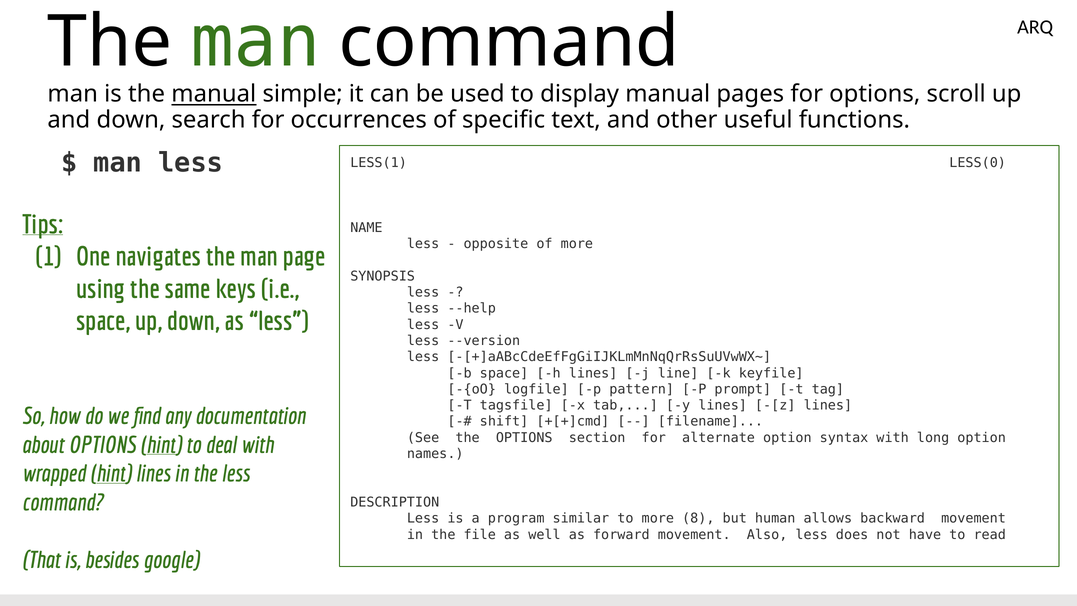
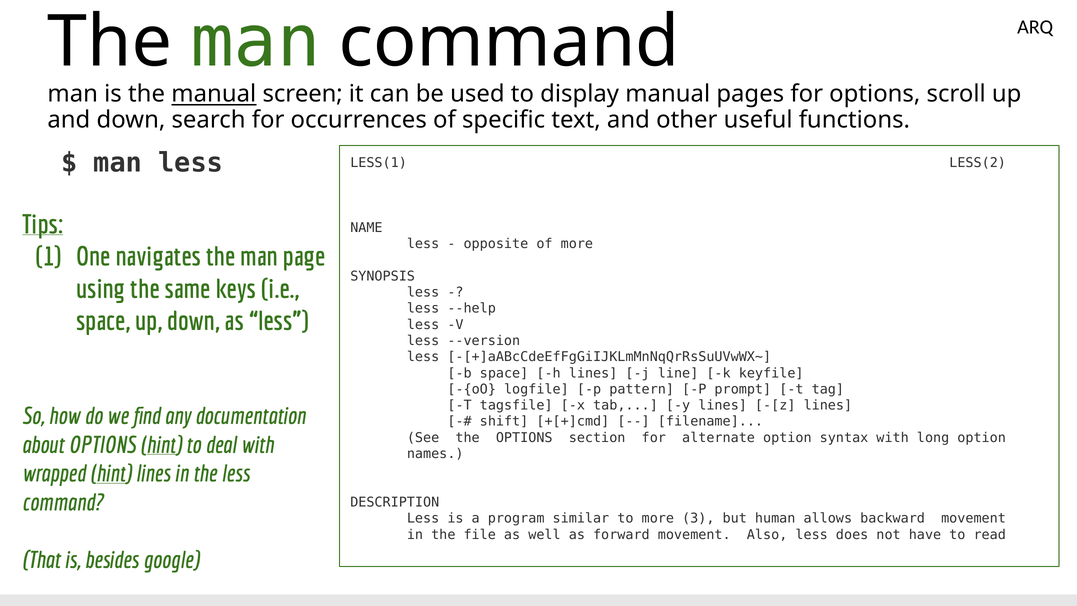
simple: simple -> screen (303, 94)
LESS(0: LESS(0 -> LESS(2 (978, 163)
8: 8 -> 3 (698, 518)
